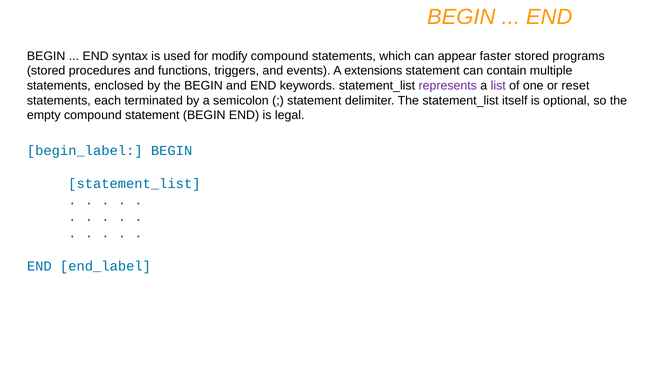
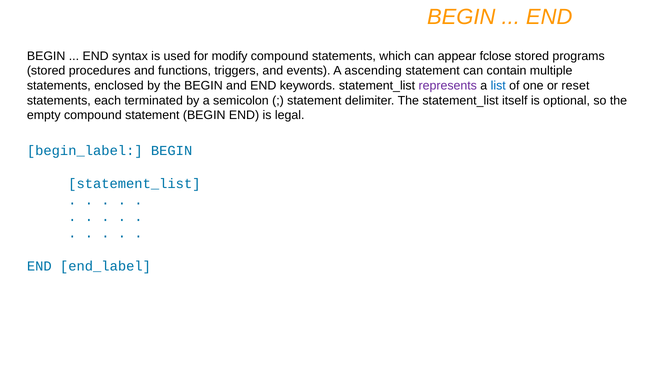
faster: faster -> fclose (496, 56)
extensions: extensions -> ascending (373, 71)
list colour: purple -> blue (498, 86)
